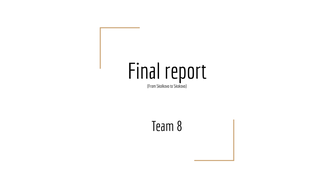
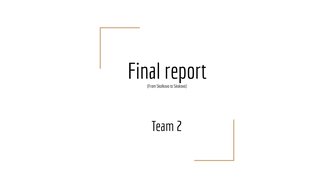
8: 8 -> 2 (179, 126)
